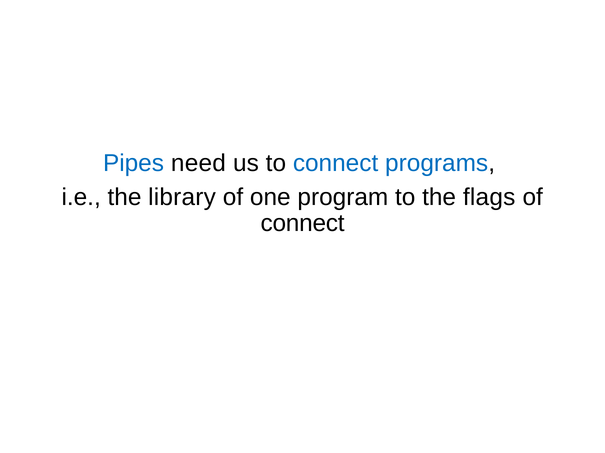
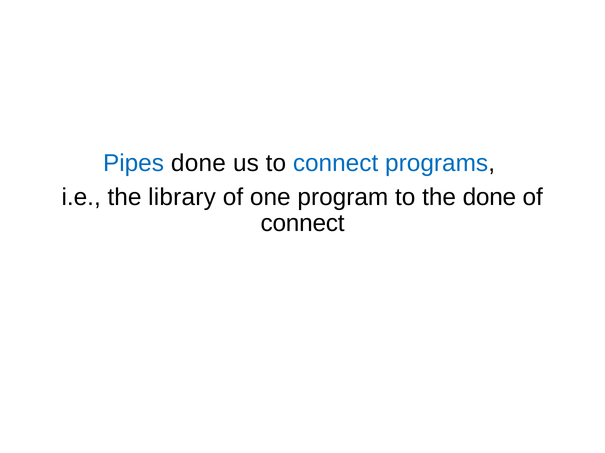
Pipes need: need -> done (198, 163)
the flags: flags -> done (489, 197)
